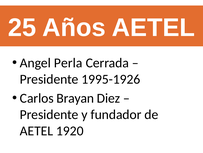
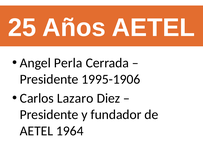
1995-1926: 1995-1926 -> 1995-1906 (111, 79)
Brayan: Brayan -> Lazaro (75, 98)
1920: 1920 -> 1964 (70, 130)
